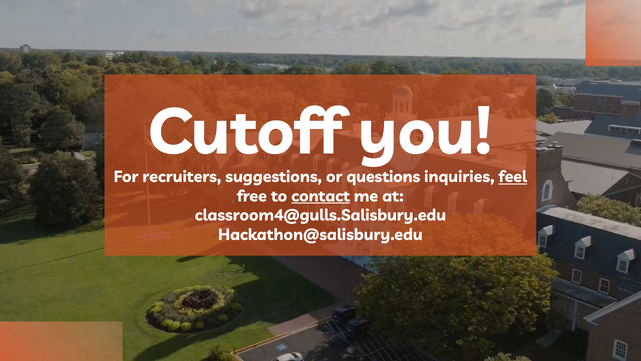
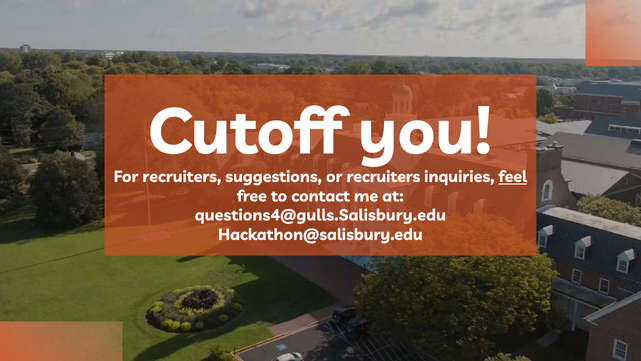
or questions: questions -> recruiters (383, 177)
contact underline: present -> none (321, 196)
classroom4@gulls.Salisbury.edu: classroom4@gulls.Salisbury.edu -> questions4@gulls.Salisbury.edu (320, 215)
